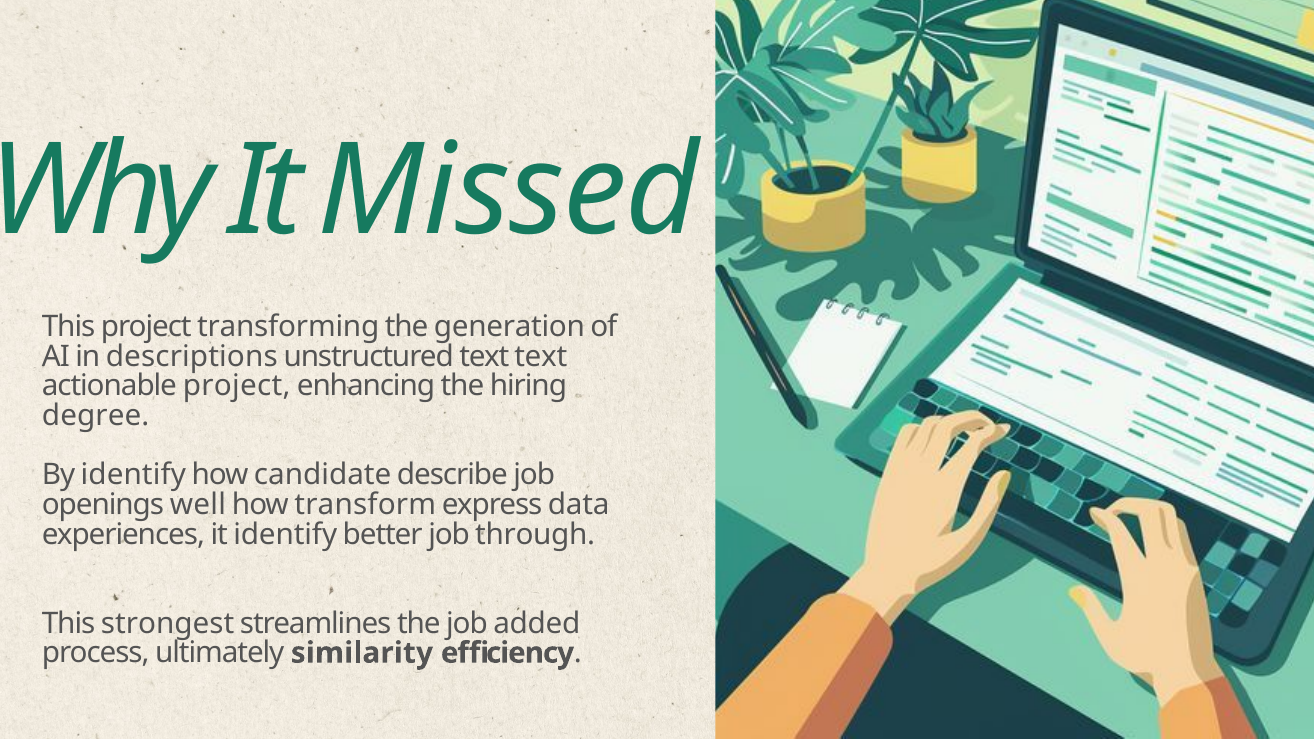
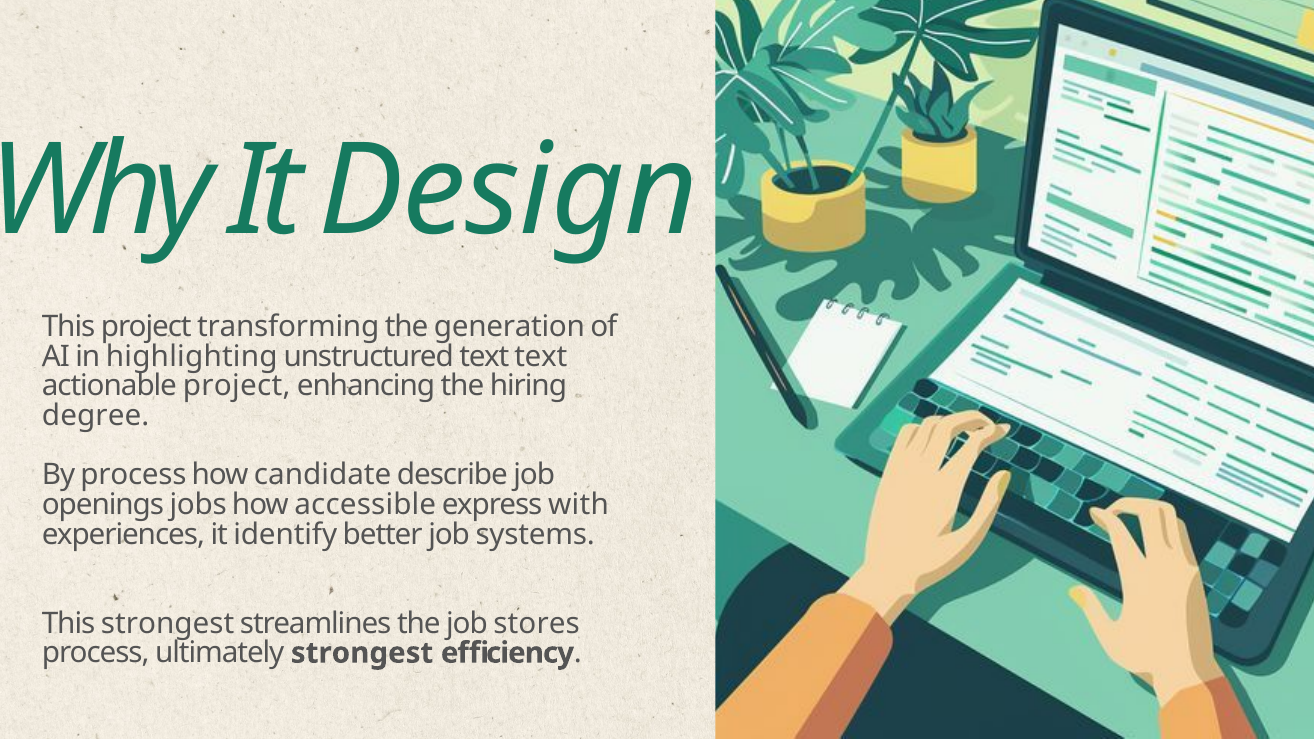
Missed: Missed -> Design (508, 192)
descriptions: descriptions -> highlighting (192, 357)
By identify: identify -> process (134, 475)
well: well -> jobs (198, 505)
transform: transform -> accessible (365, 505)
data: data -> with (579, 505)
through: through -> systems (535, 534)
added: added -> stores (537, 623)
ultimately similarity: similarity -> strongest (362, 653)
